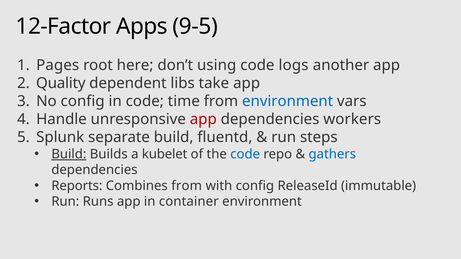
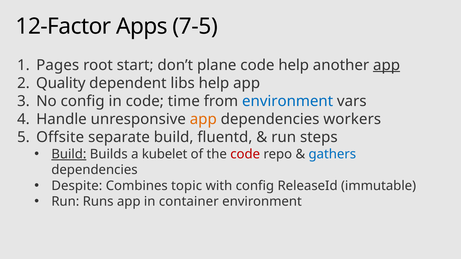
9-5: 9-5 -> 7-5 (195, 26)
here: here -> start (135, 65)
using: using -> plane (217, 65)
code logs: logs -> help (294, 65)
app underline: none -> present (387, 65)
libs take: take -> help (214, 83)
app colour: red -> orange (203, 119)
Splunk: Splunk -> Offsite (60, 137)
code colour: blue -> red (245, 154)
Reports: Reports -> Despite (77, 186)
Combines from: from -> topic (187, 186)
